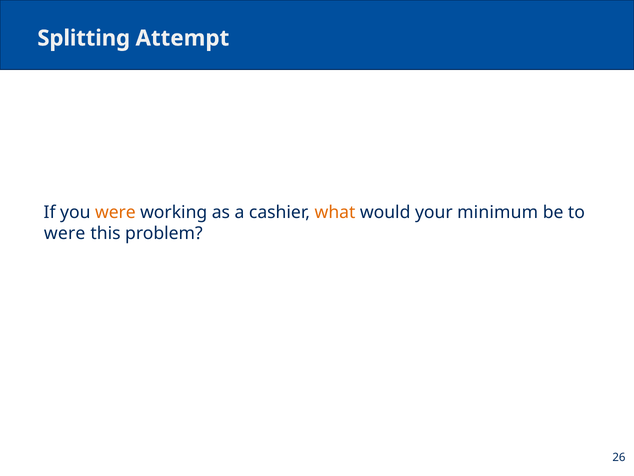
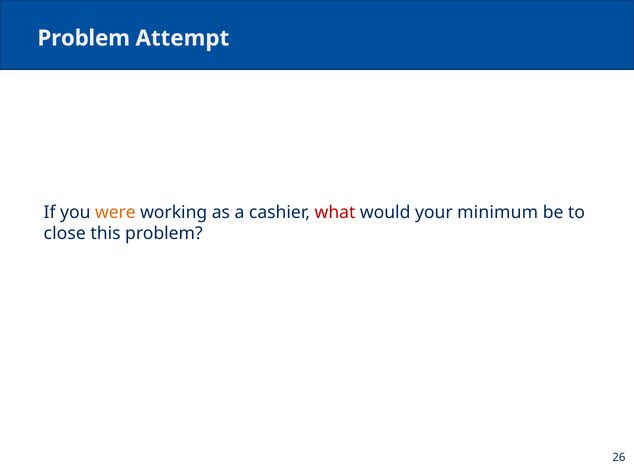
Splitting: Splitting -> Problem (84, 38)
what colour: orange -> red (335, 212)
were: were -> close (65, 233)
